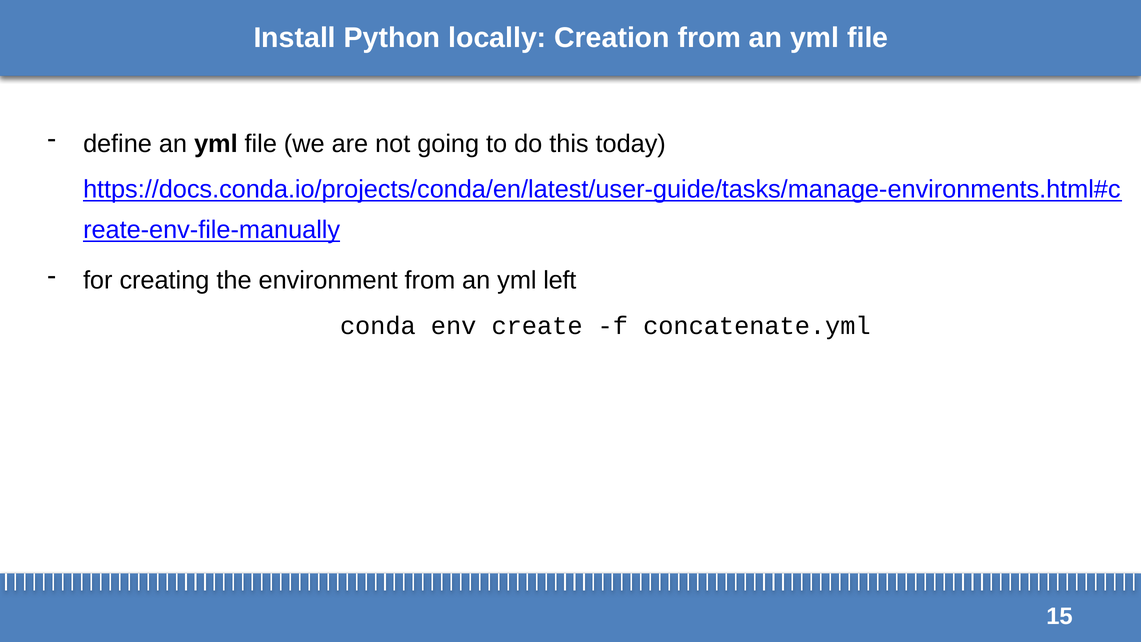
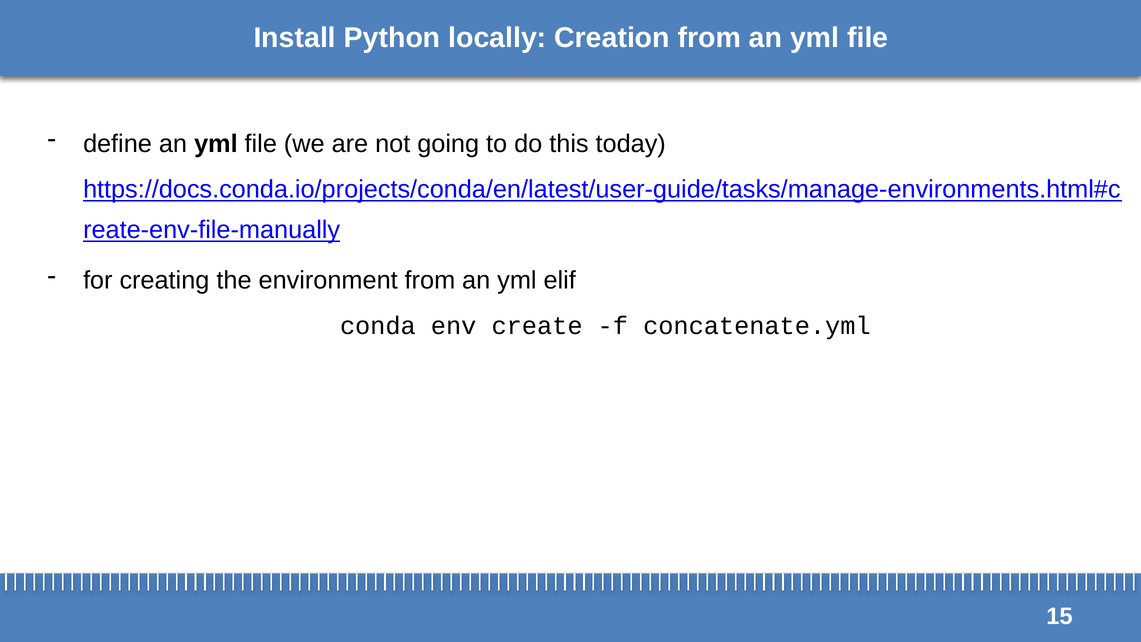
left: left -> elif (560, 280)
